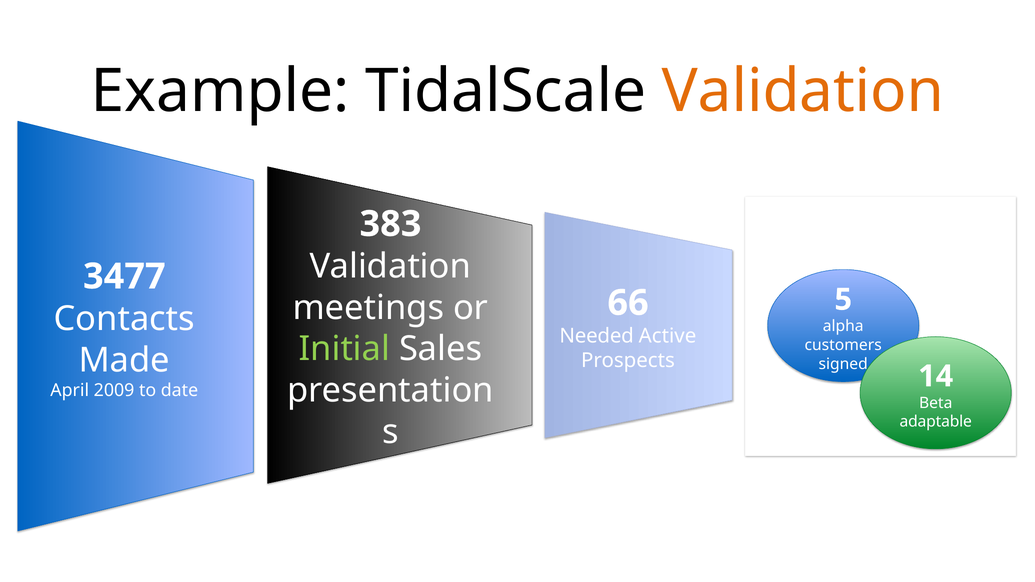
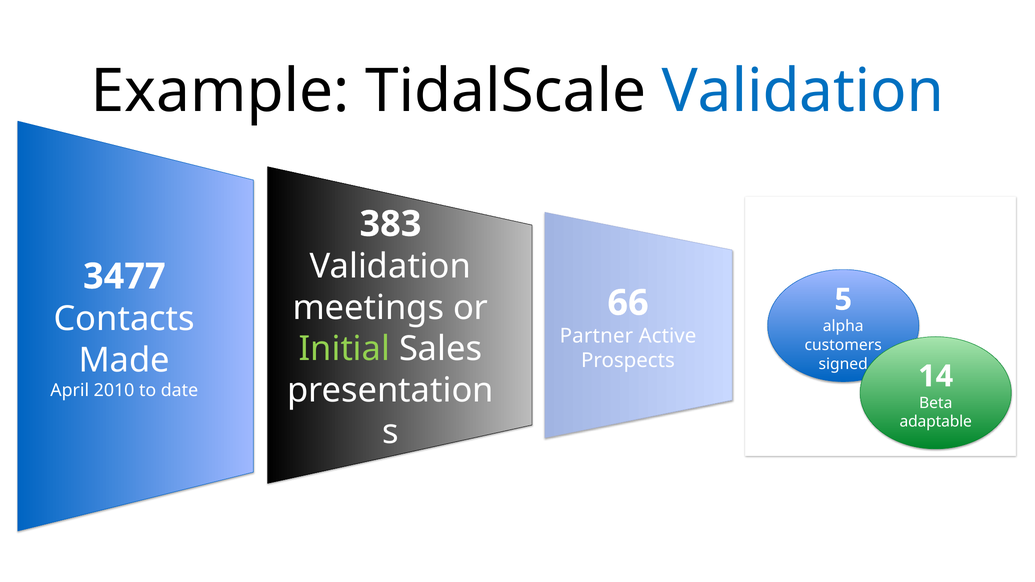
Validation colour: orange -> blue (803, 92)
Needed: Needed -> Partner (596, 336)
2009: 2009 -> 2010 (114, 390)
